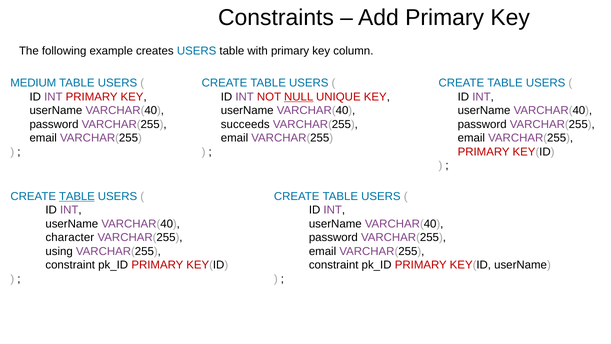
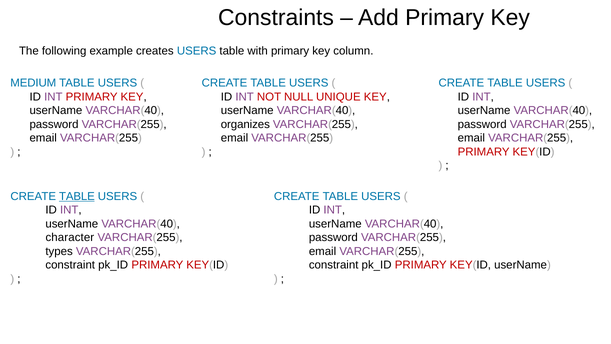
NULL underline: present -> none (299, 97)
succeeds: succeeds -> organizes (245, 124)
using: using -> types (59, 251)
